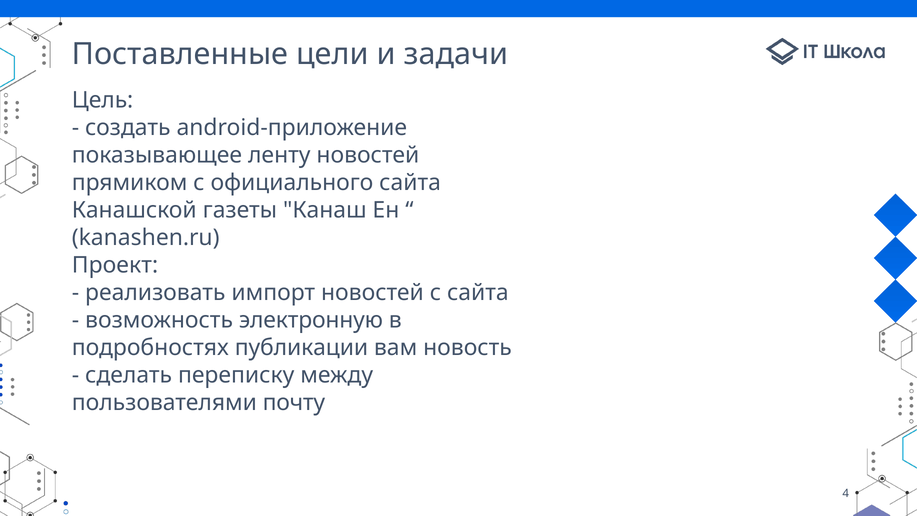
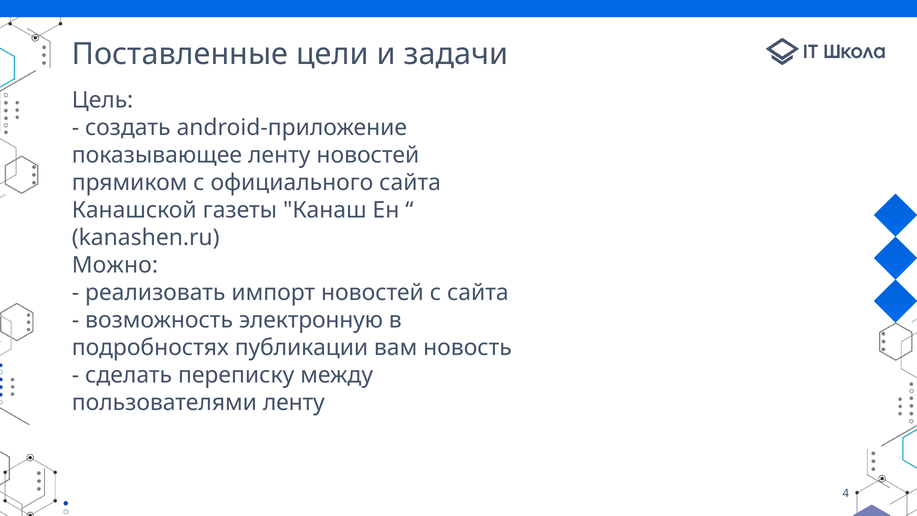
Проект: Проект -> Можно (115, 265)
пользователями почту: почту -> ленту (294, 403)
